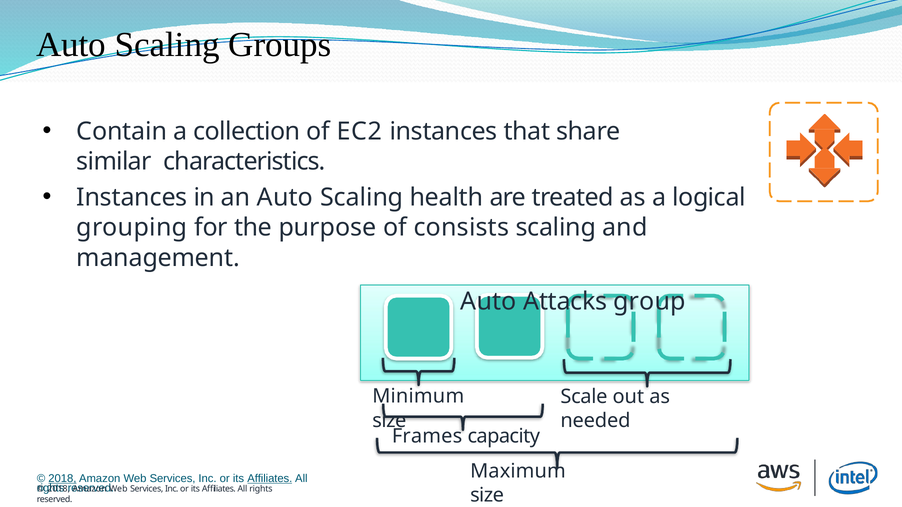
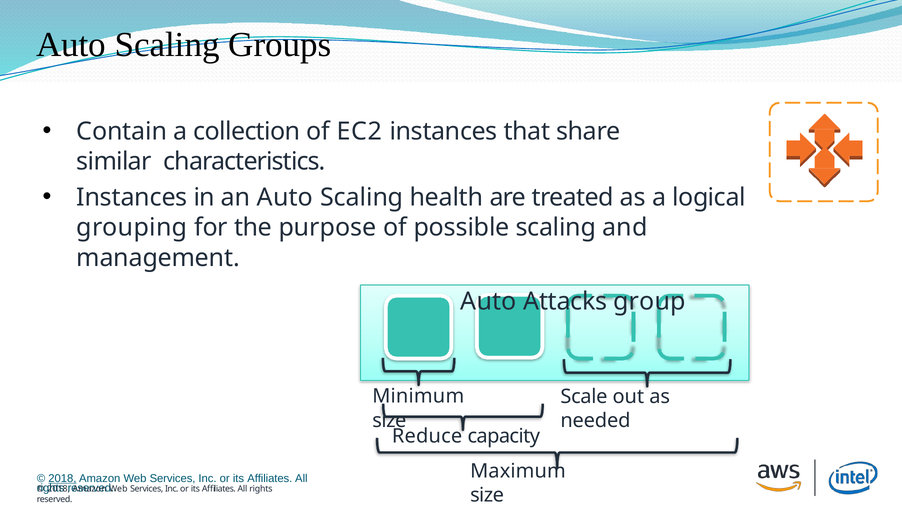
consists: consists -> possible (462, 228)
Frames: Frames -> Reduce (427, 436)
Affiliates underline: present -> none (270, 479)
